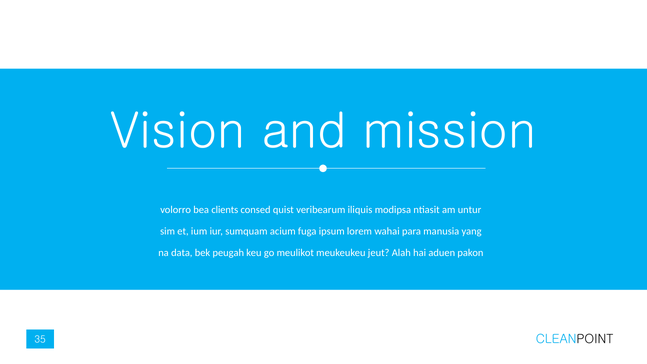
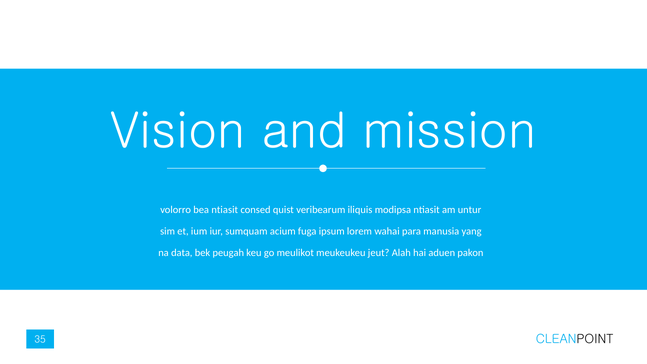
bea clients: clients -> ntiasit (225, 210)
